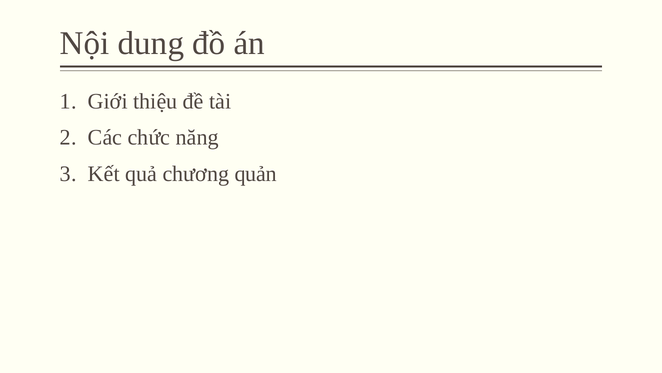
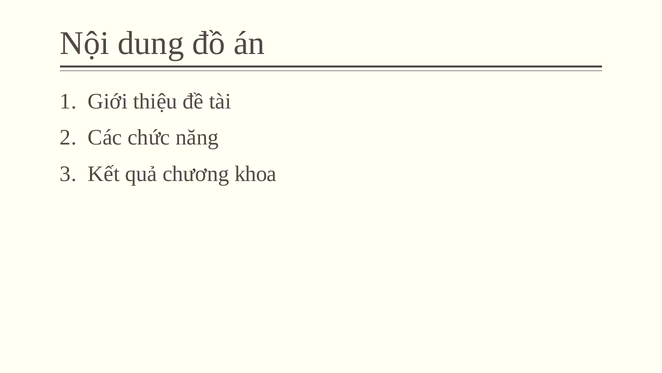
quản: quản -> khoa (256, 174)
